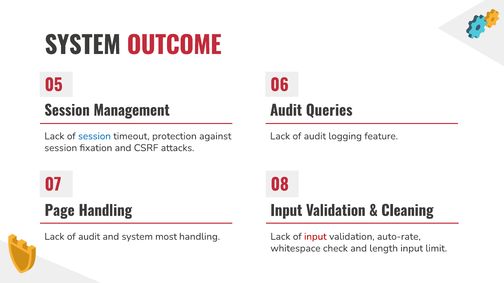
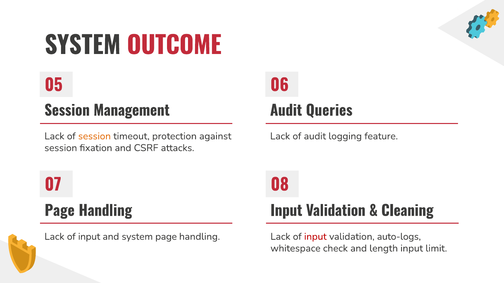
session colour: blue -> orange (95, 136)
audit: audit -> input (89, 237)
system most: most -> page (166, 237)
auto-rate: auto-rate -> auto-logs (399, 237)
